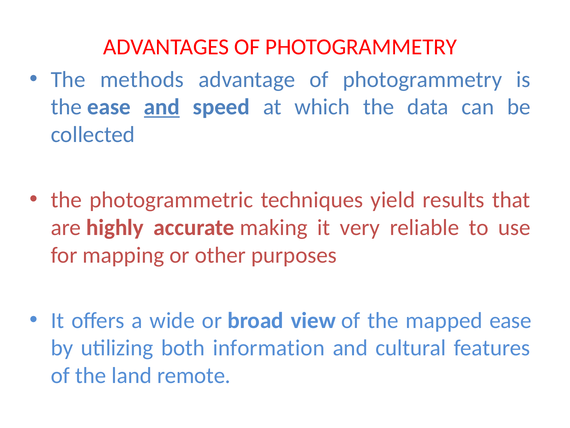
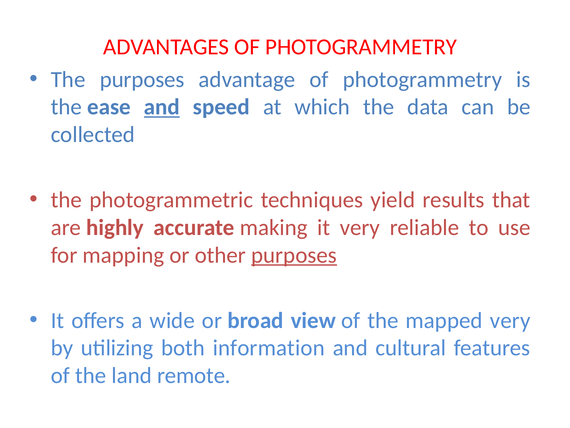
The methods: methods -> purposes (142, 79)
purposes underline: none -> present (294, 255)
mapped ease: ease -> very (510, 320)
